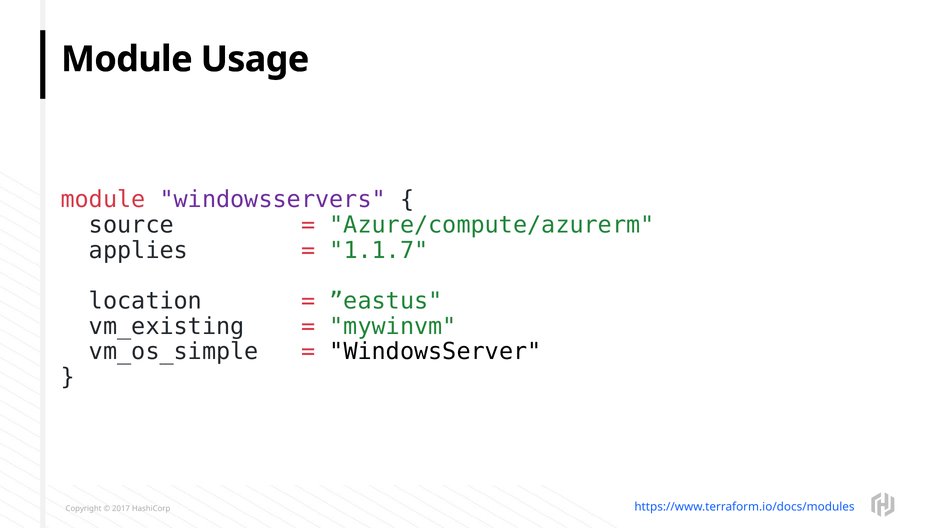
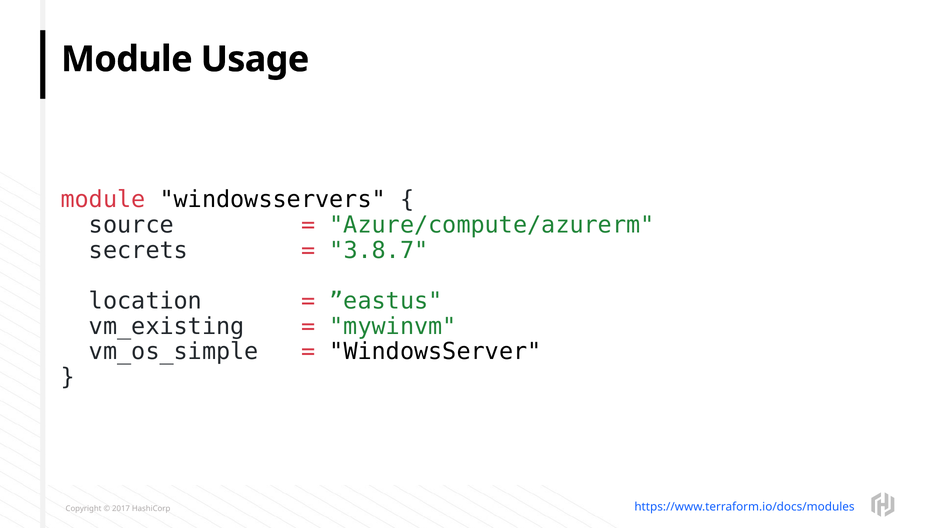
windowsservers colour: purple -> black (273, 200)
applies: applies -> secrets (138, 251)
1.1.7: 1.1.7 -> 3.8.7 (379, 251)
